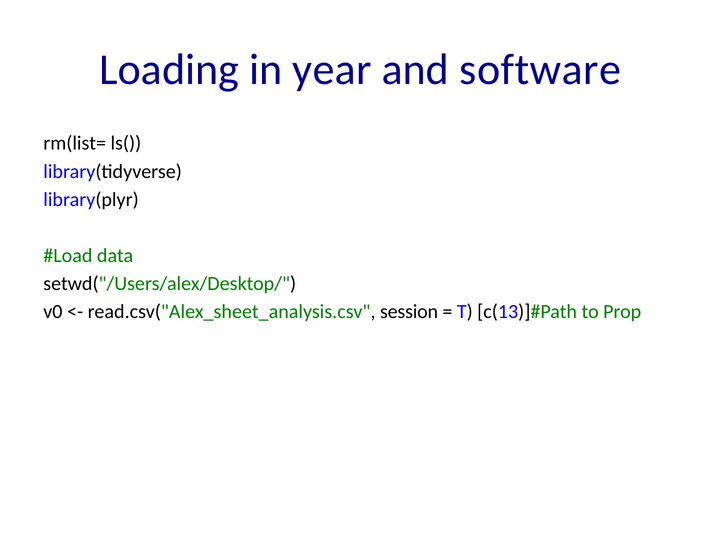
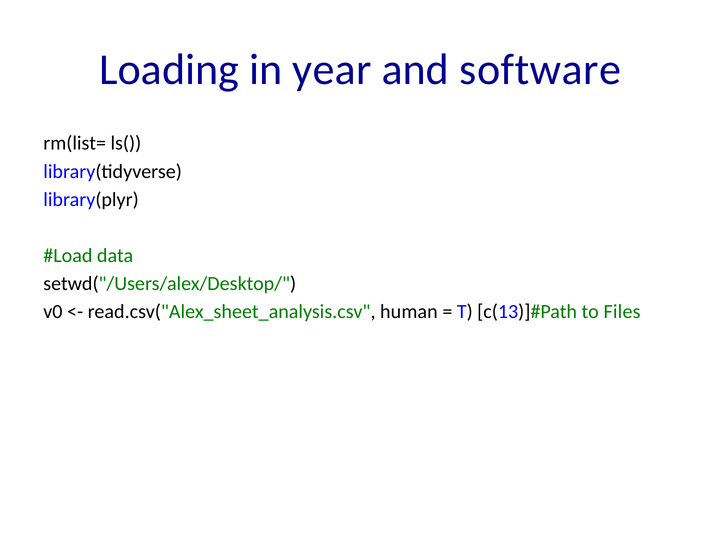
session: session -> human (409, 312)
Prop: Prop -> Files (622, 312)
